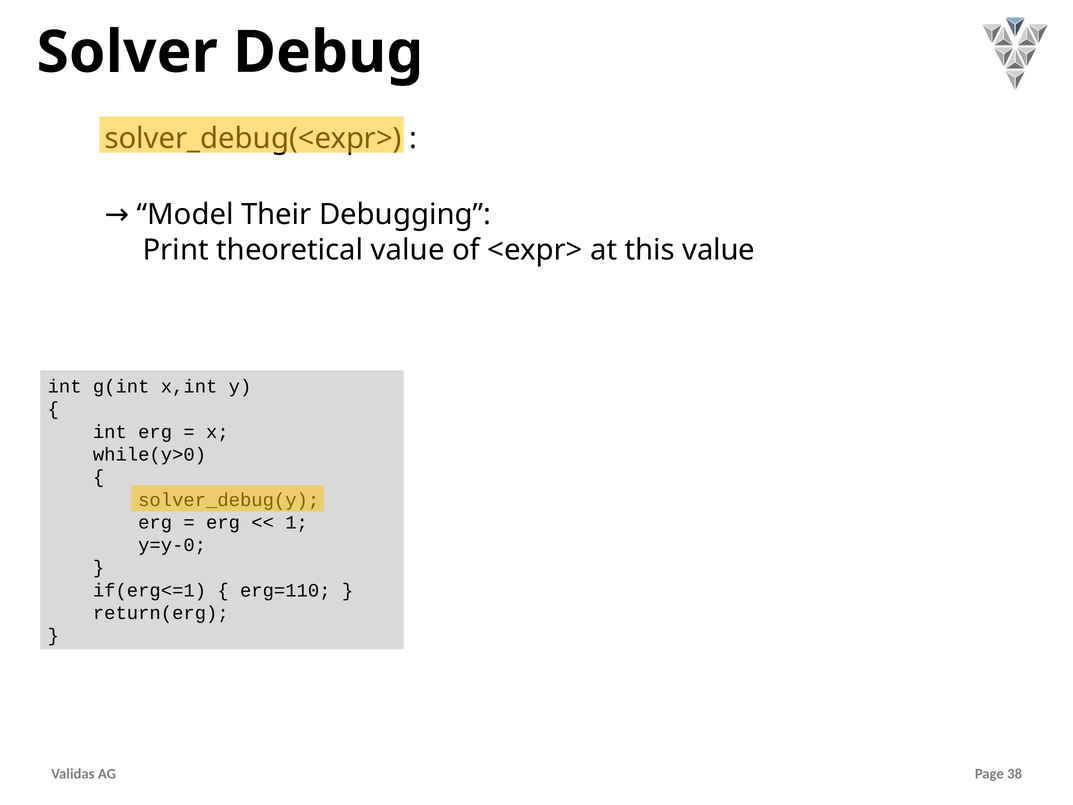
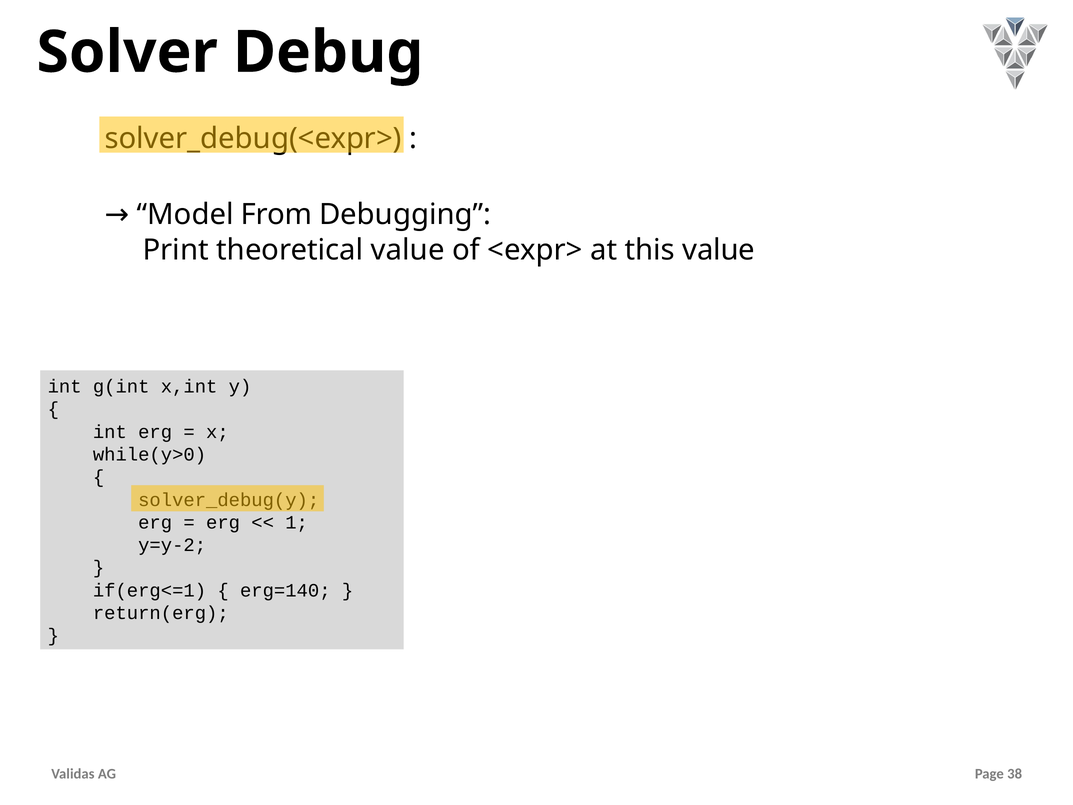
Their: Their -> From (276, 215)
y=y-0: y=y-0 -> y=y-2 (172, 545)
erg=110: erg=110 -> erg=140 (285, 590)
